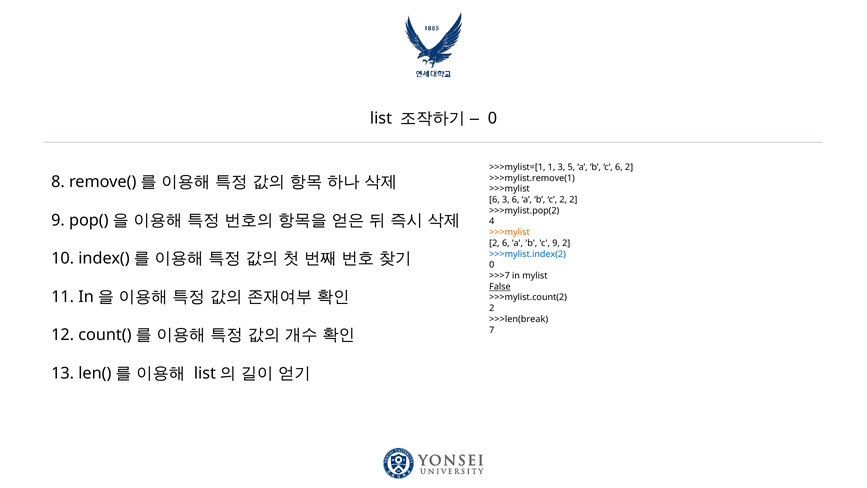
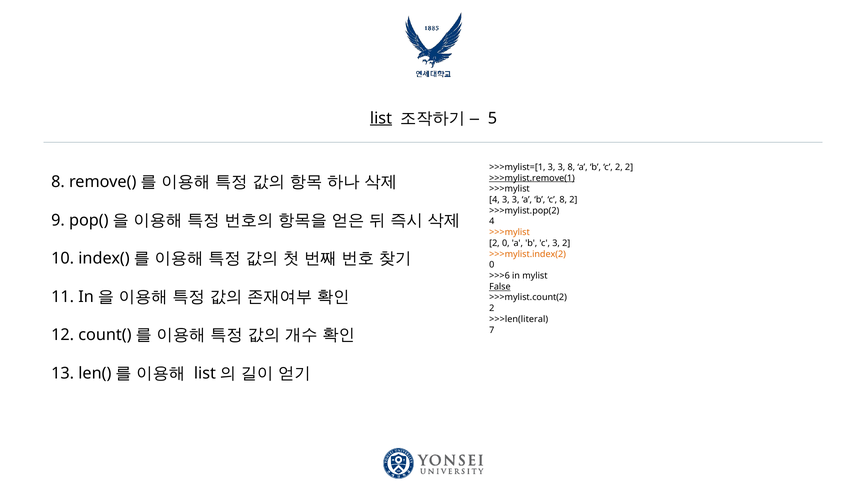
list underline: none -> present (381, 118)
0: 0 -> 5 (492, 118)
>>>mylist=[1 1: 1 -> 3 (552, 167)
3 5: 5 -> 8 (571, 167)
c 6: 6 -> 2 (619, 167)
>>>mylist.remove(1 underline: none -> present (532, 178)
6: 6 -> 4 (494, 200)
6: 6 -> 3 (516, 200)
c 2: 2 -> 8 (563, 200)
2 6: 6 -> 0 (506, 243)
c 9: 9 -> 3 (556, 243)
>>>mylist.index(2 colour: blue -> orange (528, 254)
>>>7: >>>7 -> >>>6 (500, 276)
>>>len(break: >>>len(break -> >>>len(literal (519, 319)
